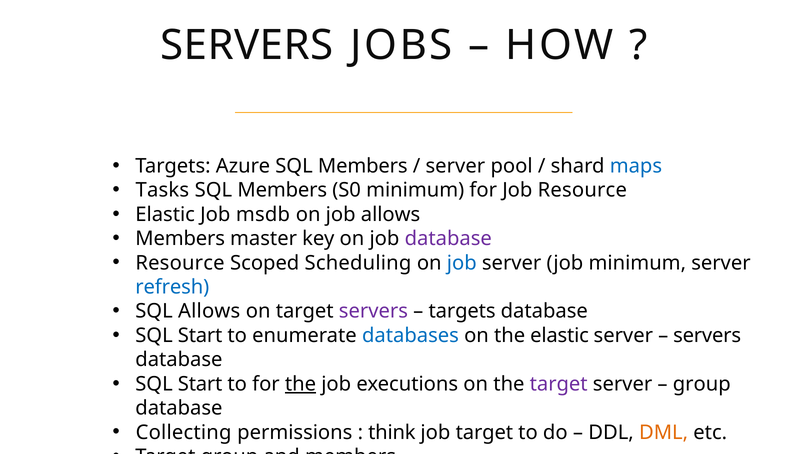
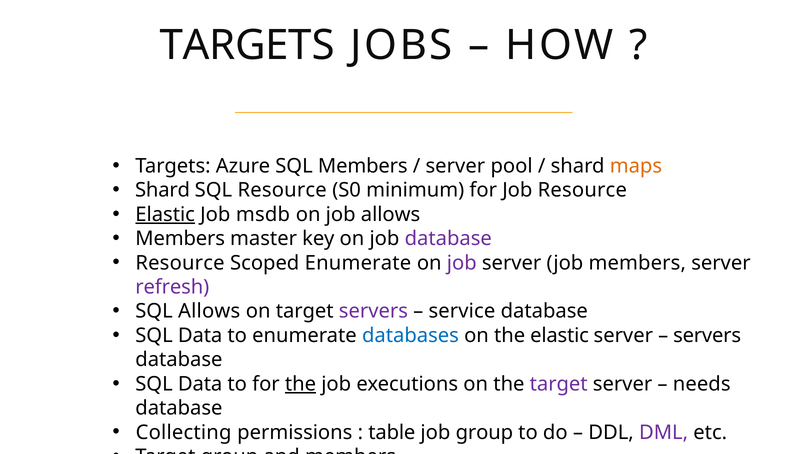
SERVERS: SERVERS -> TARGETS (247, 46)
maps colour: blue -> orange (636, 166)
Tasks: Tasks -> Shard (163, 190)
Members: Members -> Resource (282, 190)
Elastic underline: none -> present (165, 215)
Scoped Scheduling: Scheduling -> Enumerate (358, 263)
job colour: blue -> purple (462, 263)
job minimum: minimum -> members (637, 263)
refresh colour: blue -> purple (172, 287)
targets: targets -> service (462, 312)
Start: Start -> Data (200, 336)
Start: Start -> Data (200, 384)
group: group -> needs (702, 384)
think: think -> table (392, 433)
job target: target -> group (484, 433)
DML colour: orange -> purple (664, 433)
